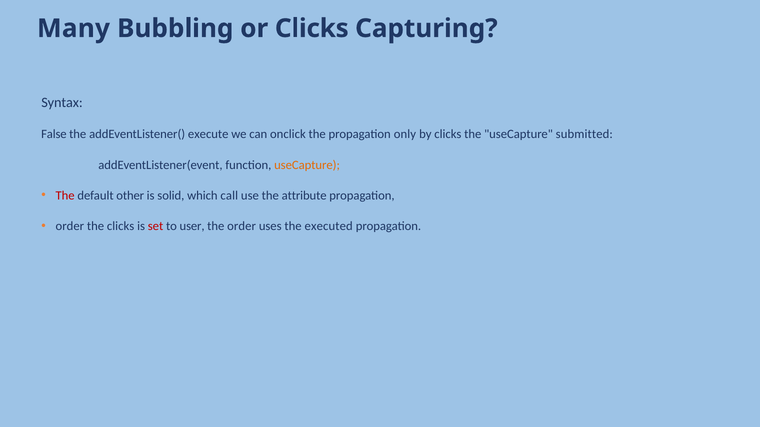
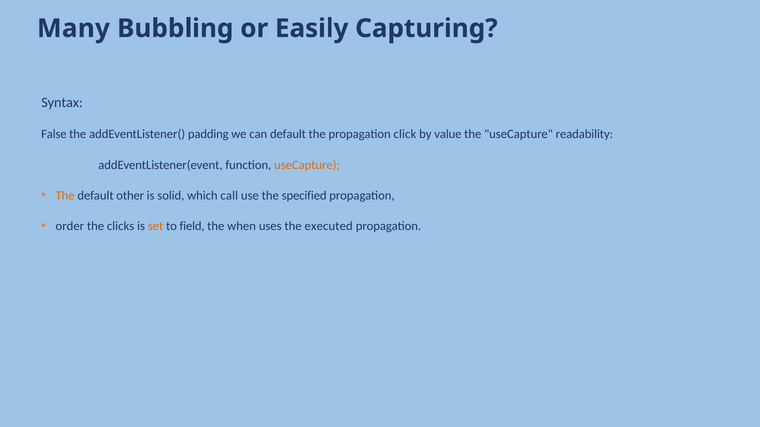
or Clicks: Clicks -> Easily (312, 28)
execute: execute -> padding (208, 134)
can onclick: onclick -> default (288, 134)
only: only -> click (405, 134)
by clicks: clicks -> value (448, 134)
submitted: submitted -> readability (584, 134)
The colour: red -> orange (65, 196)
attribute: attribute -> specified (304, 196)
set colour: red -> orange (156, 226)
user: user -> field (192, 226)
the order: order -> when (242, 226)
